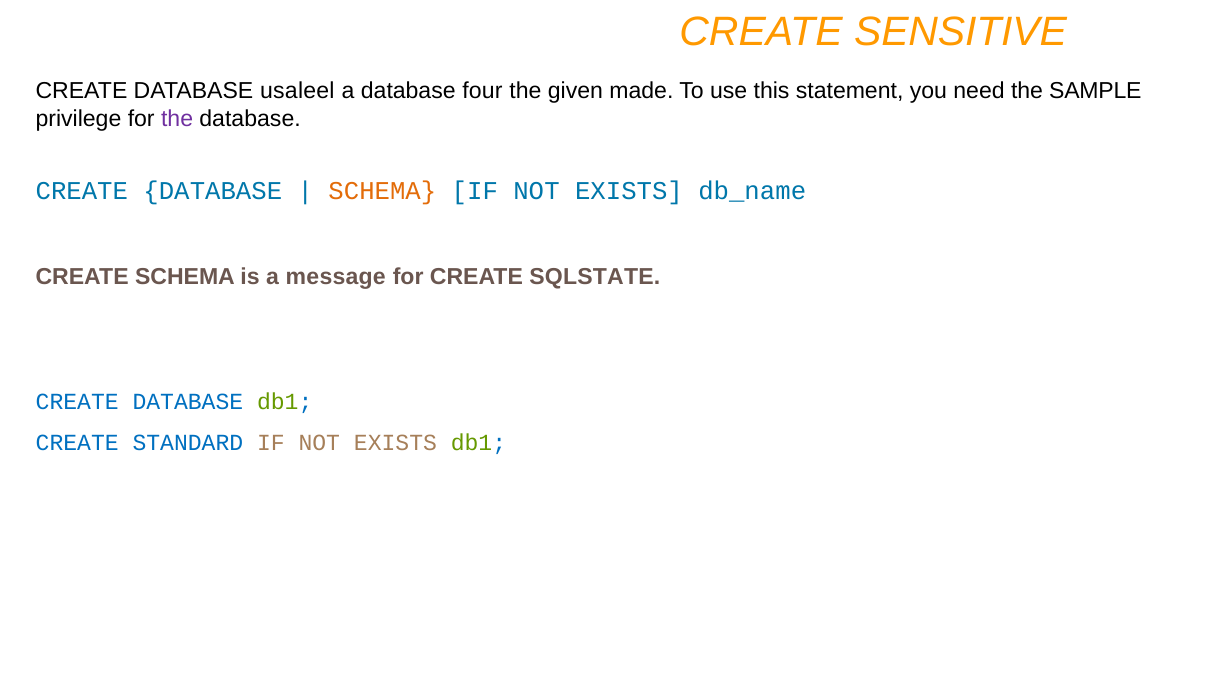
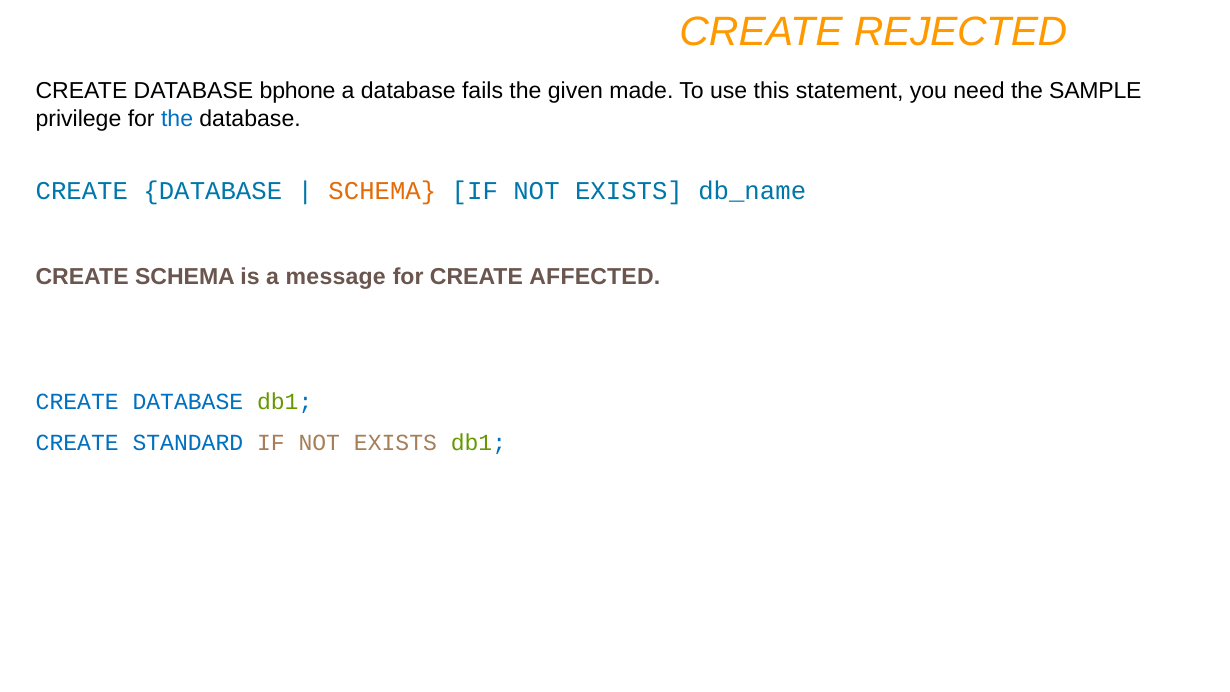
SENSITIVE: SENSITIVE -> REJECTED (961, 32)
usaleel: usaleel -> bphone (298, 91)
four: four -> fails (483, 91)
the colour: purple -> blue (177, 119)
SQLSTATE: SQLSTATE -> AFFECTED (595, 277)
